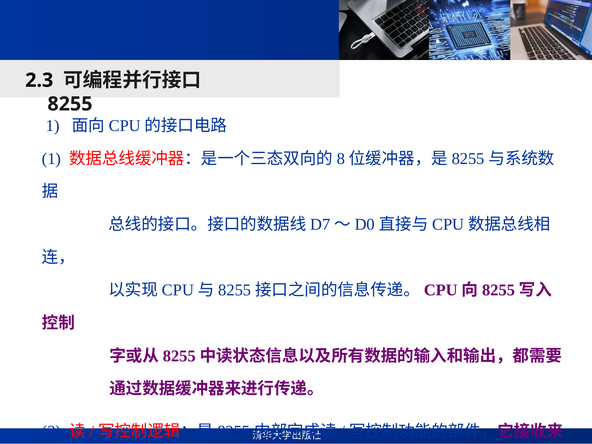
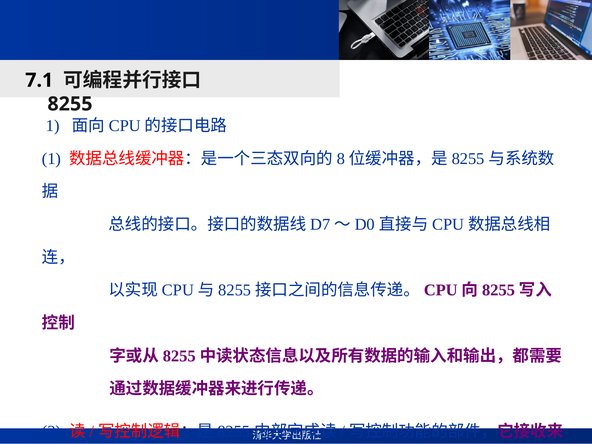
2.3: 2.3 -> 7.1 (39, 80)
